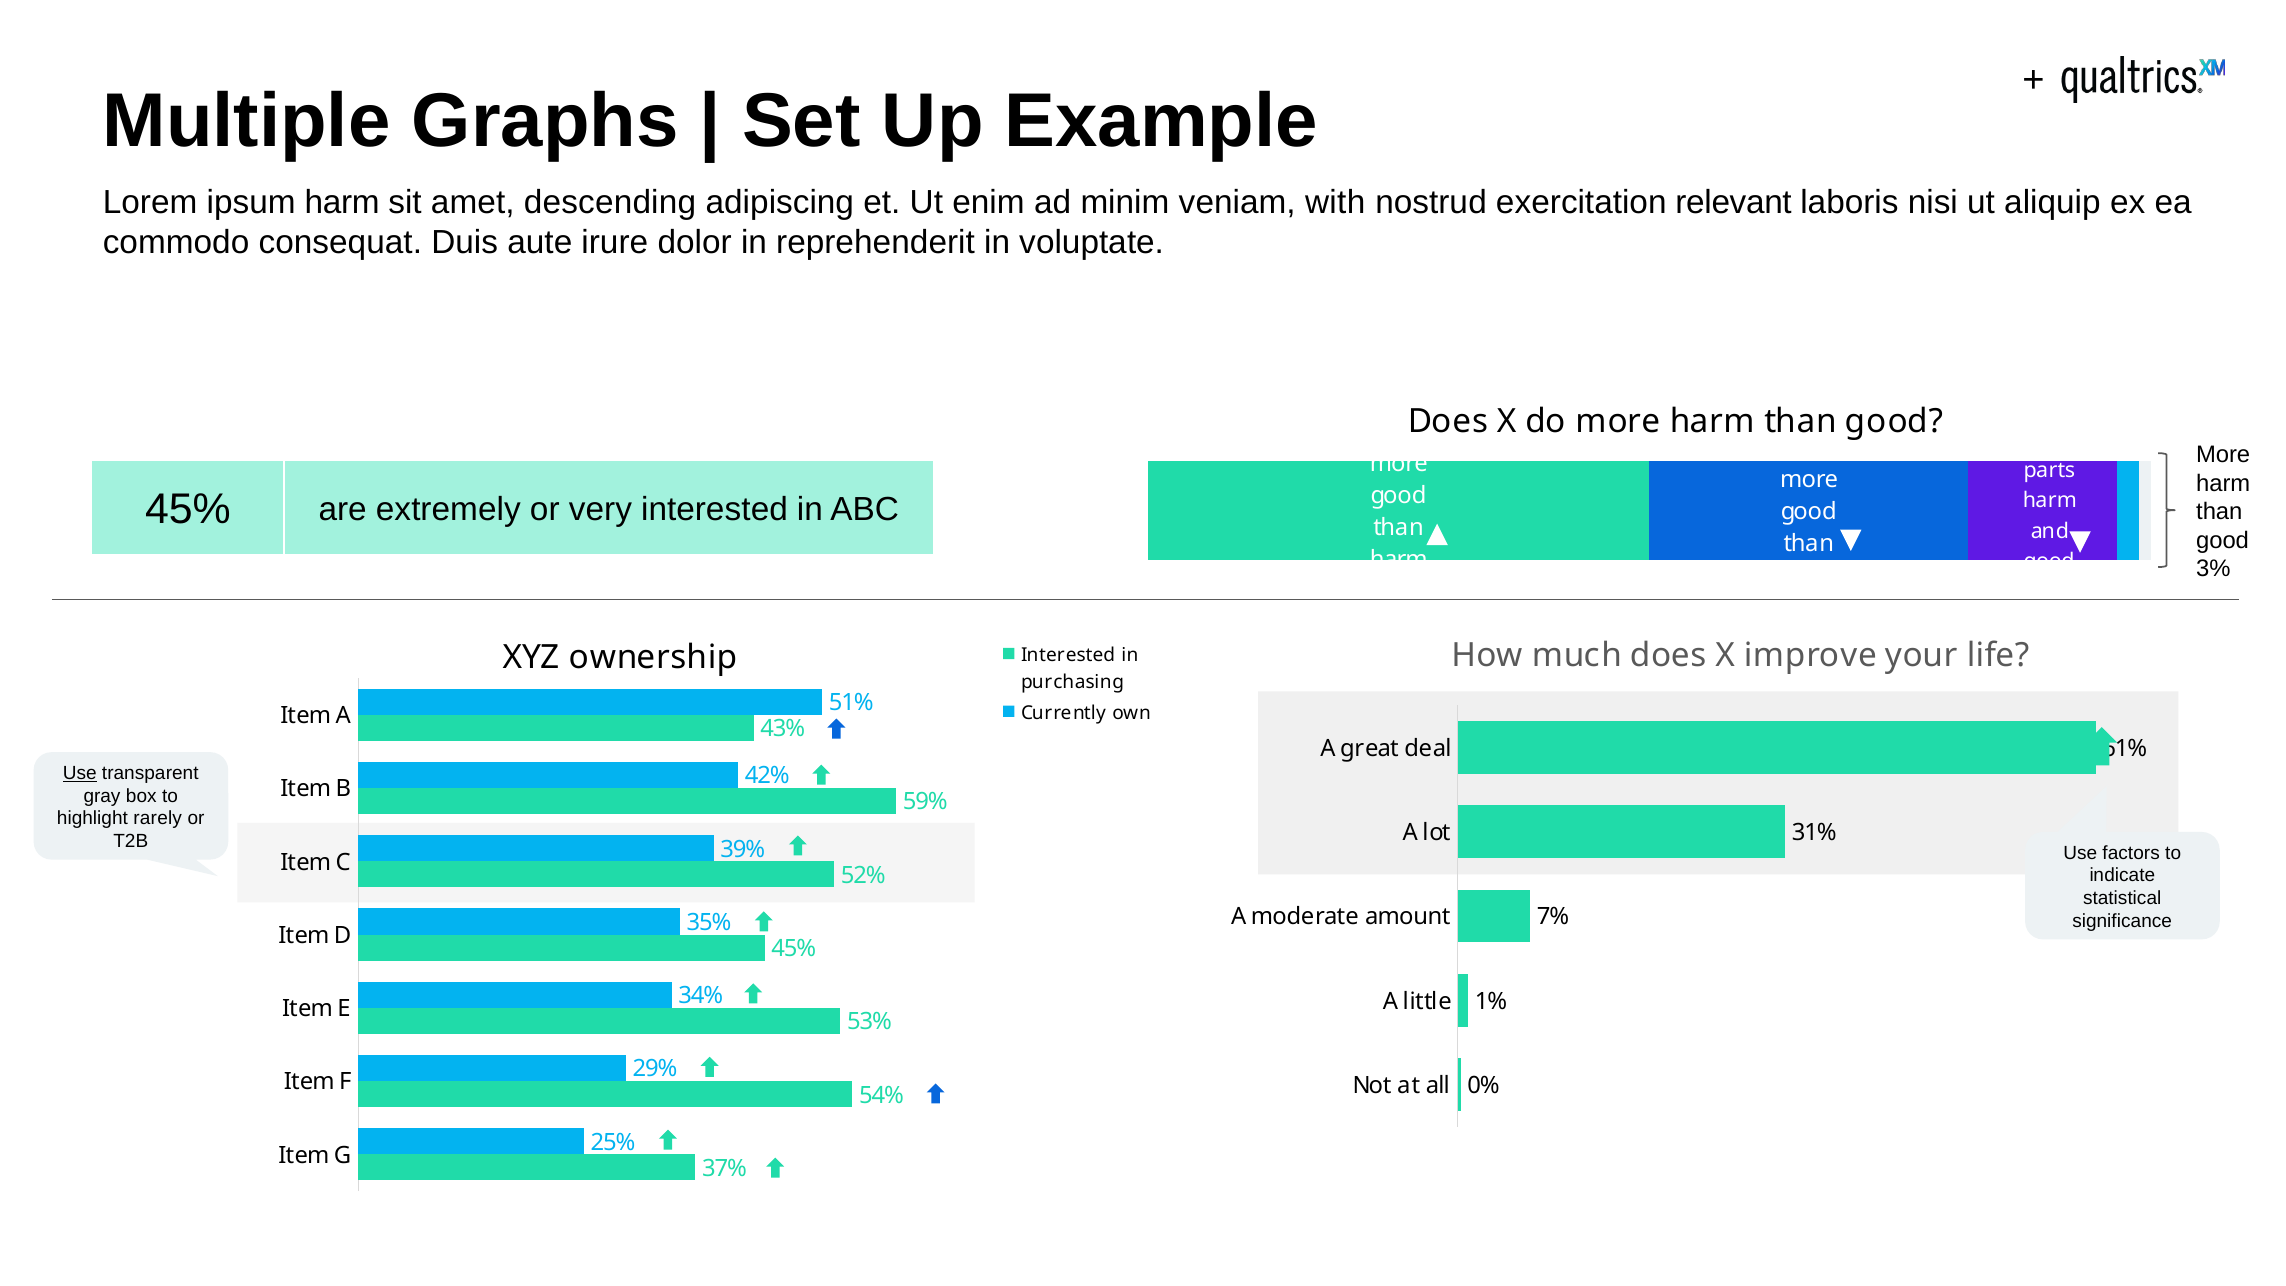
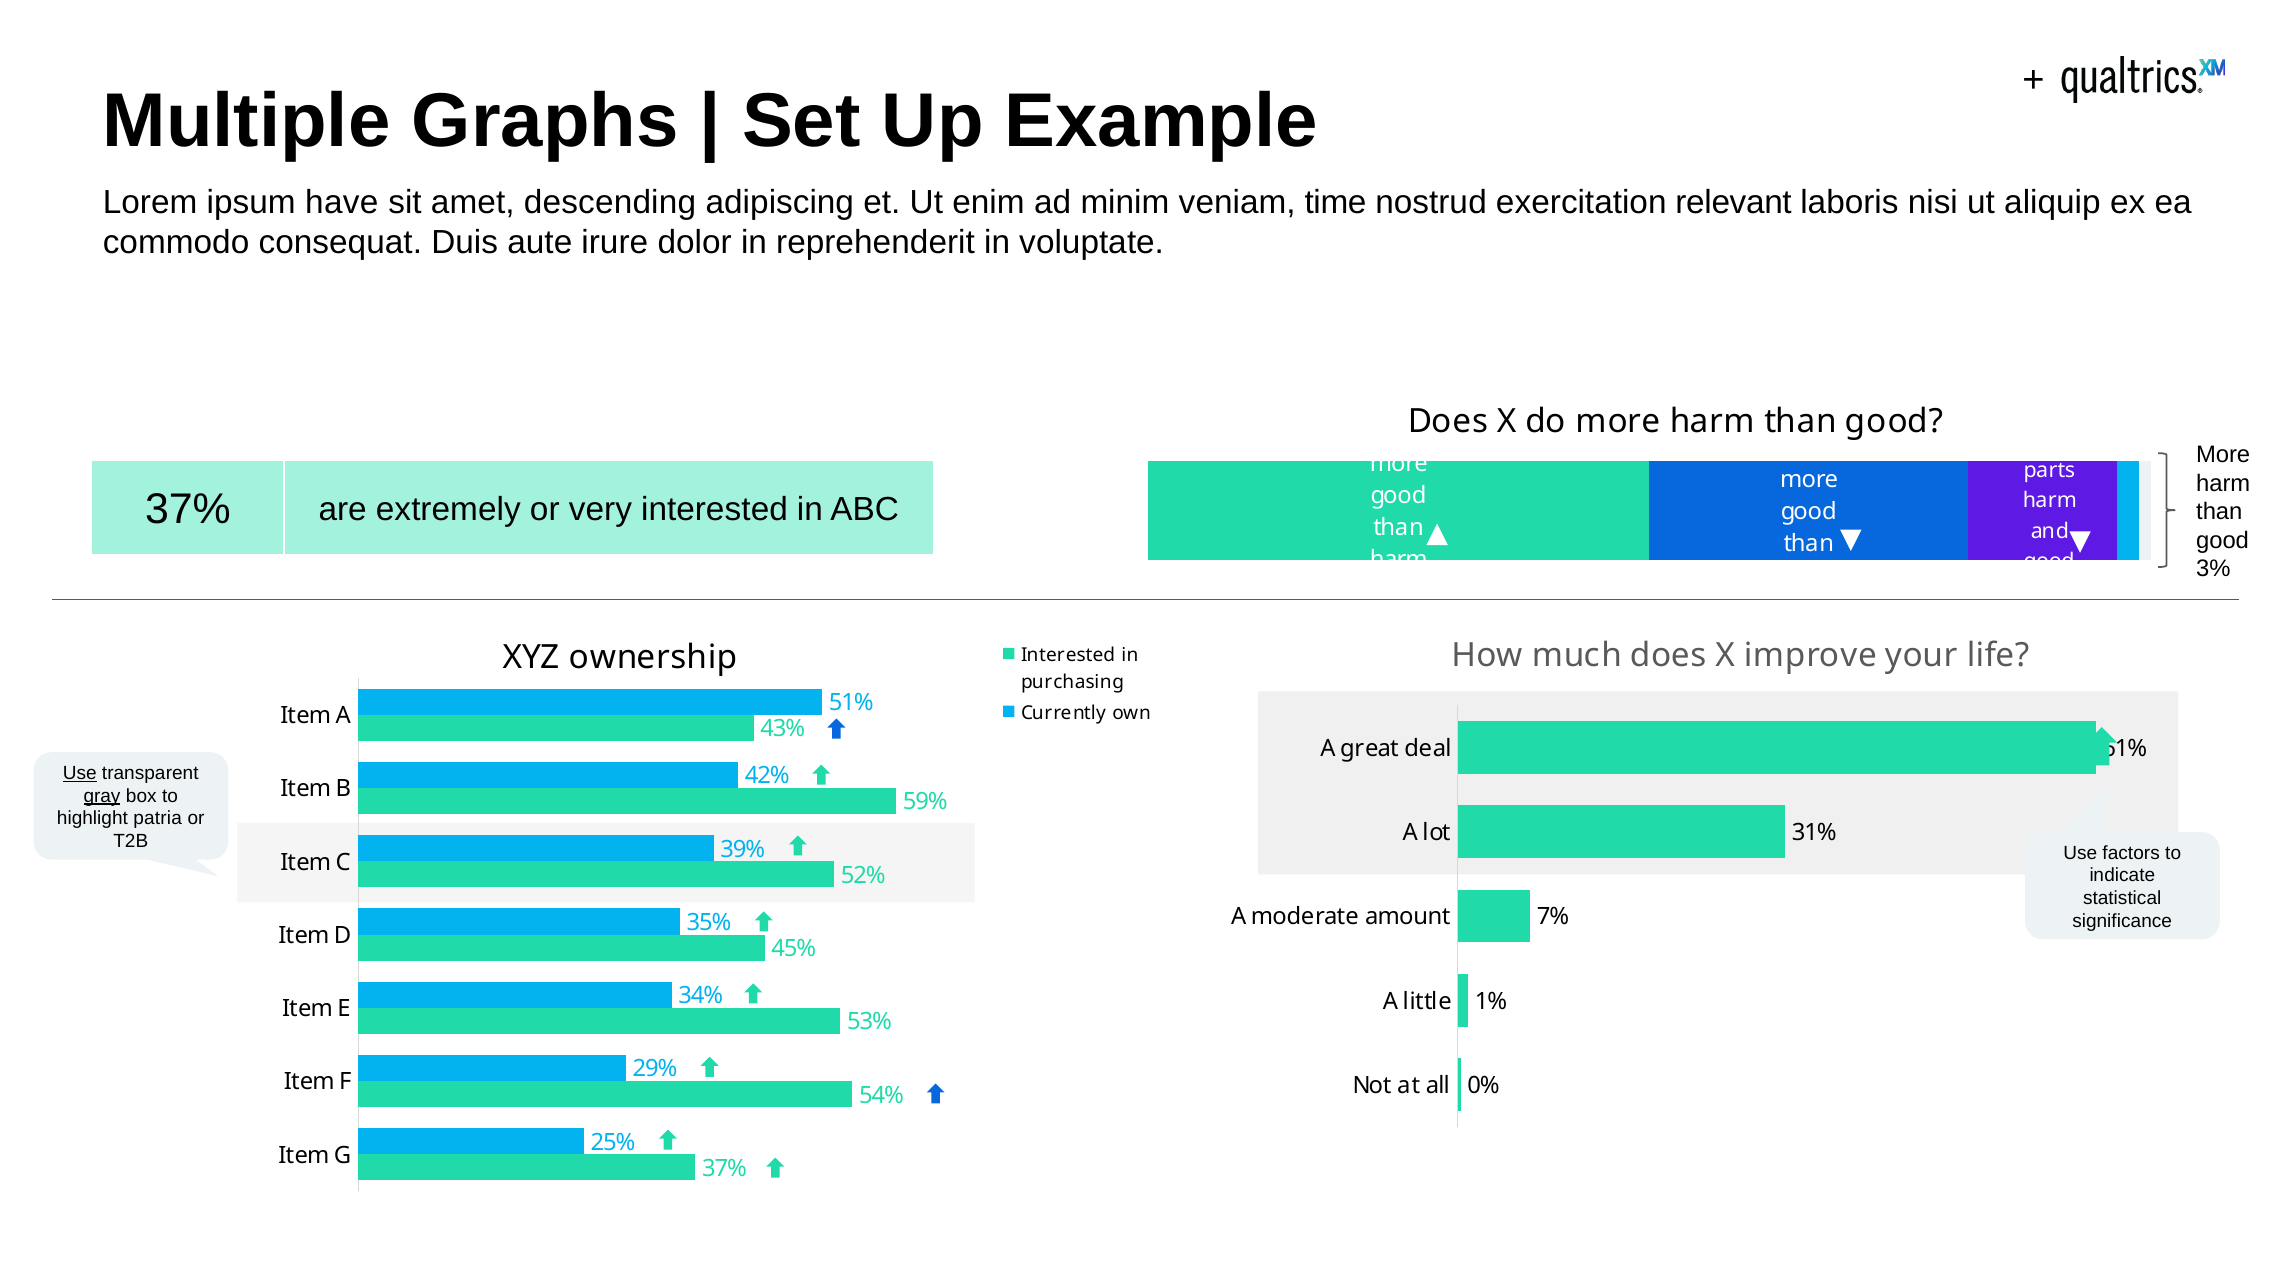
ipsum harm: harm -> have (342, 202)
with: with -> time (1336, 202)
45%: 45% -> 37% (188, 509)
gray underline: none -> present (102, 796)
rarely: rarely -> patria (158, 818)
